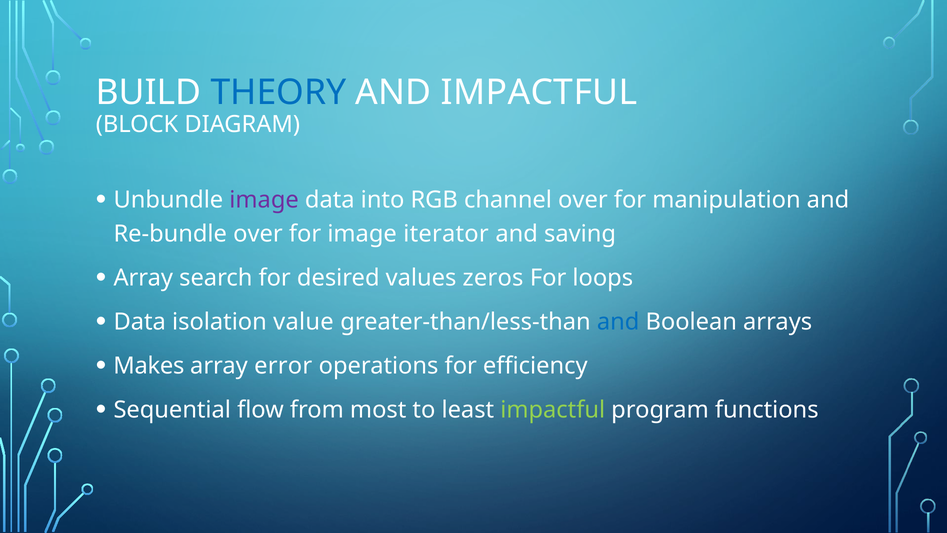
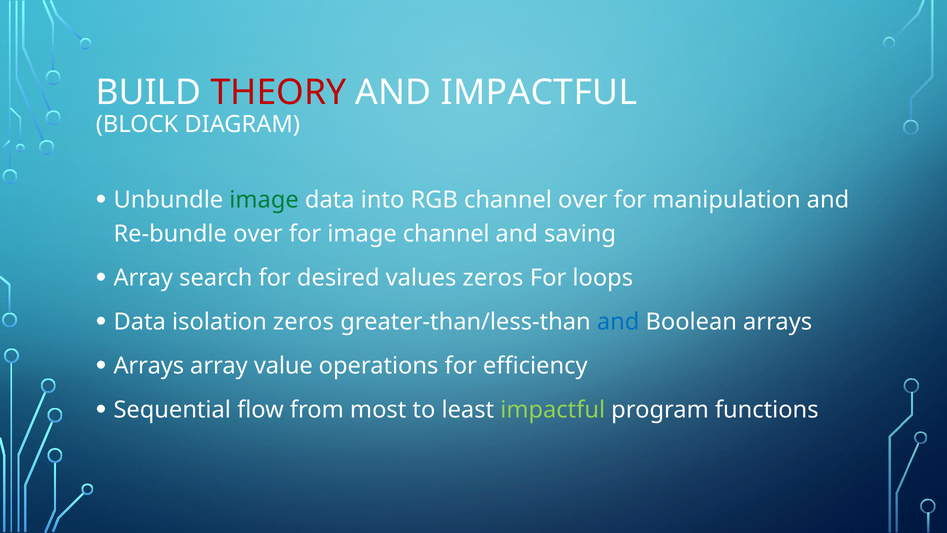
THEORY colour: blue -> red (278, 92)
image colour: purple -> green (264, 200)
image iterator: iterator -> channel (446, 234)
isolation value: value -> zeros (303, 322)
Makes: Makes -> Arrays (149, 366)
error: error -> value (283, 366)
